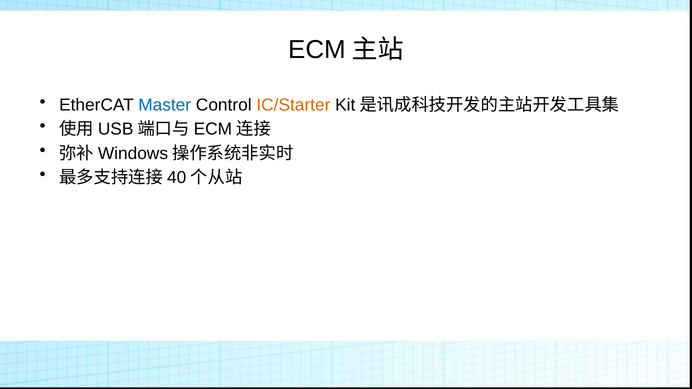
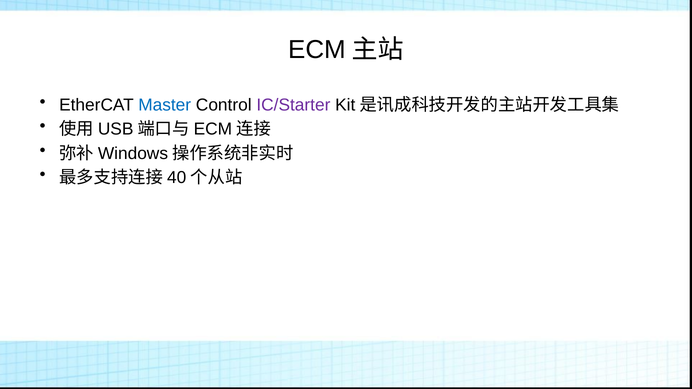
IC/Starter colour: orange -> purple (293, 105)
